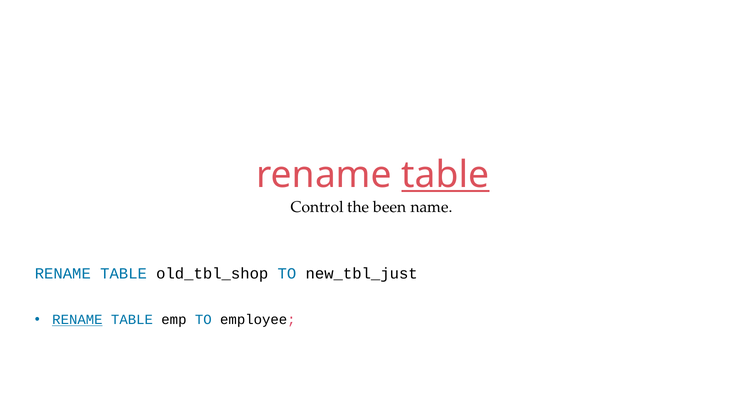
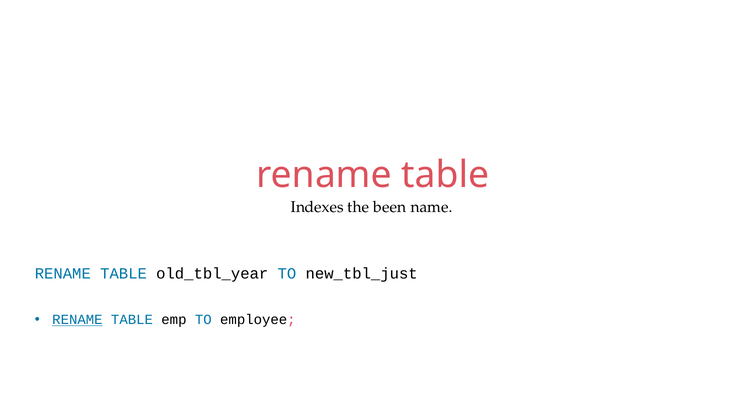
table underline: present -> none (445, 175)
Control: Control -> Indexes (317, 207)
old_tbl_shop: old_tbl_shop -> old_tbl_year (212, 274)
